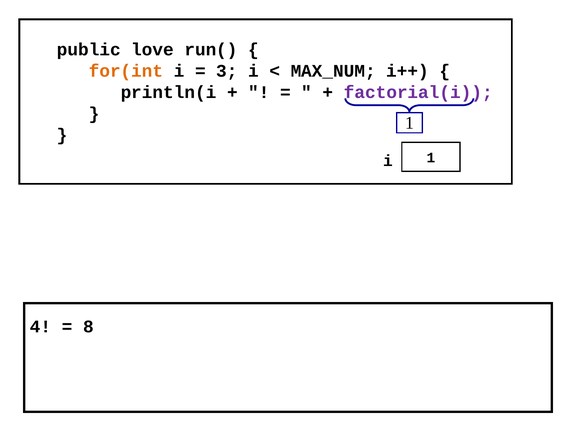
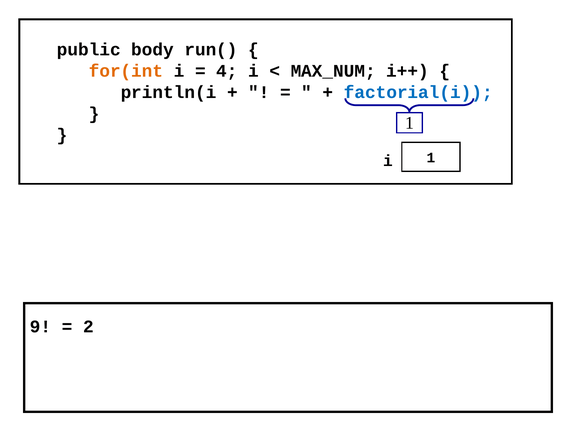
love: love -> body (153, 50)
3: 3 -> 4 (227, 71)
factorial(i colour: purple -> blue (418, 92)
4: 4 -> 9 (41, 327)
8: 8 -> 2 (88, 327)
